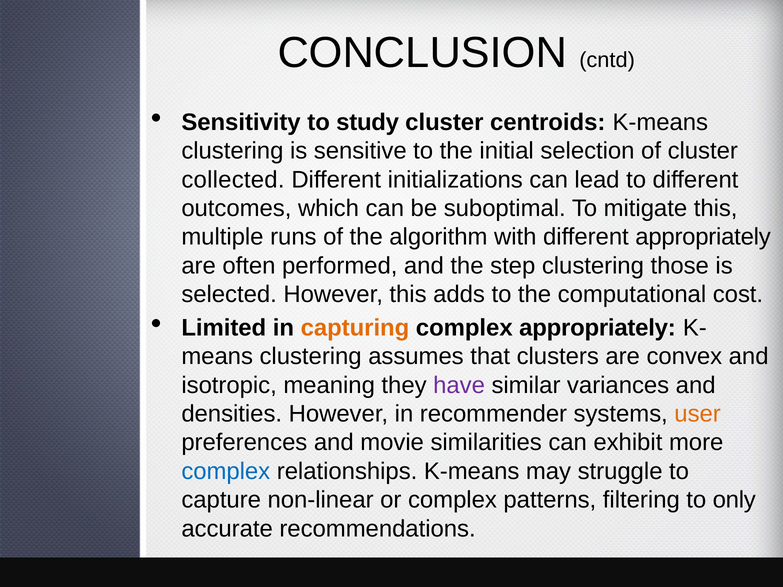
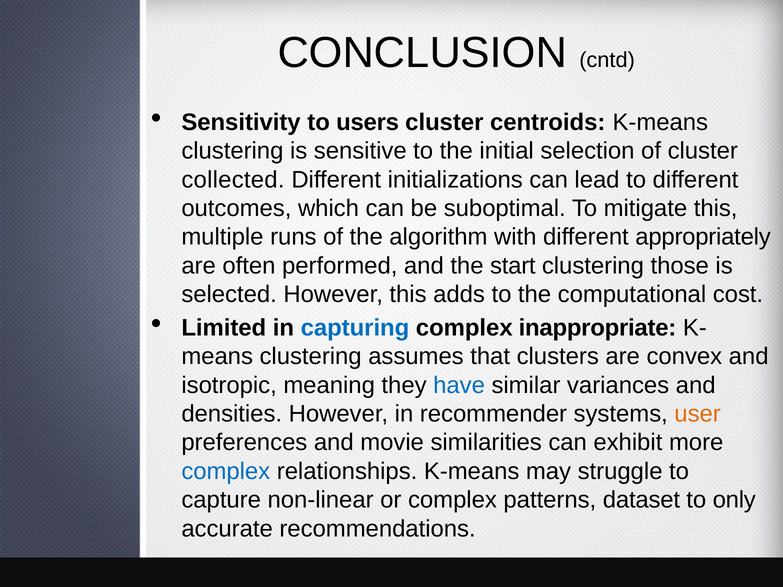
study: study -> users (368, 122)
step: step -> start (513, 266)
capturing colour: orange -> blue (355, 328)
complex appropriately: appropriately -> inappropriate (598, 328)
have colour: purple -> blue (459, 385)
filtering: filtering -> dataset (641, 500)
